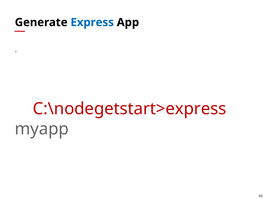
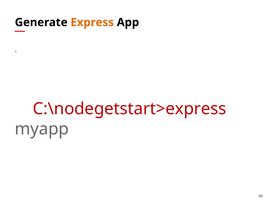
Express colour: blue -> orange (92, 22)
